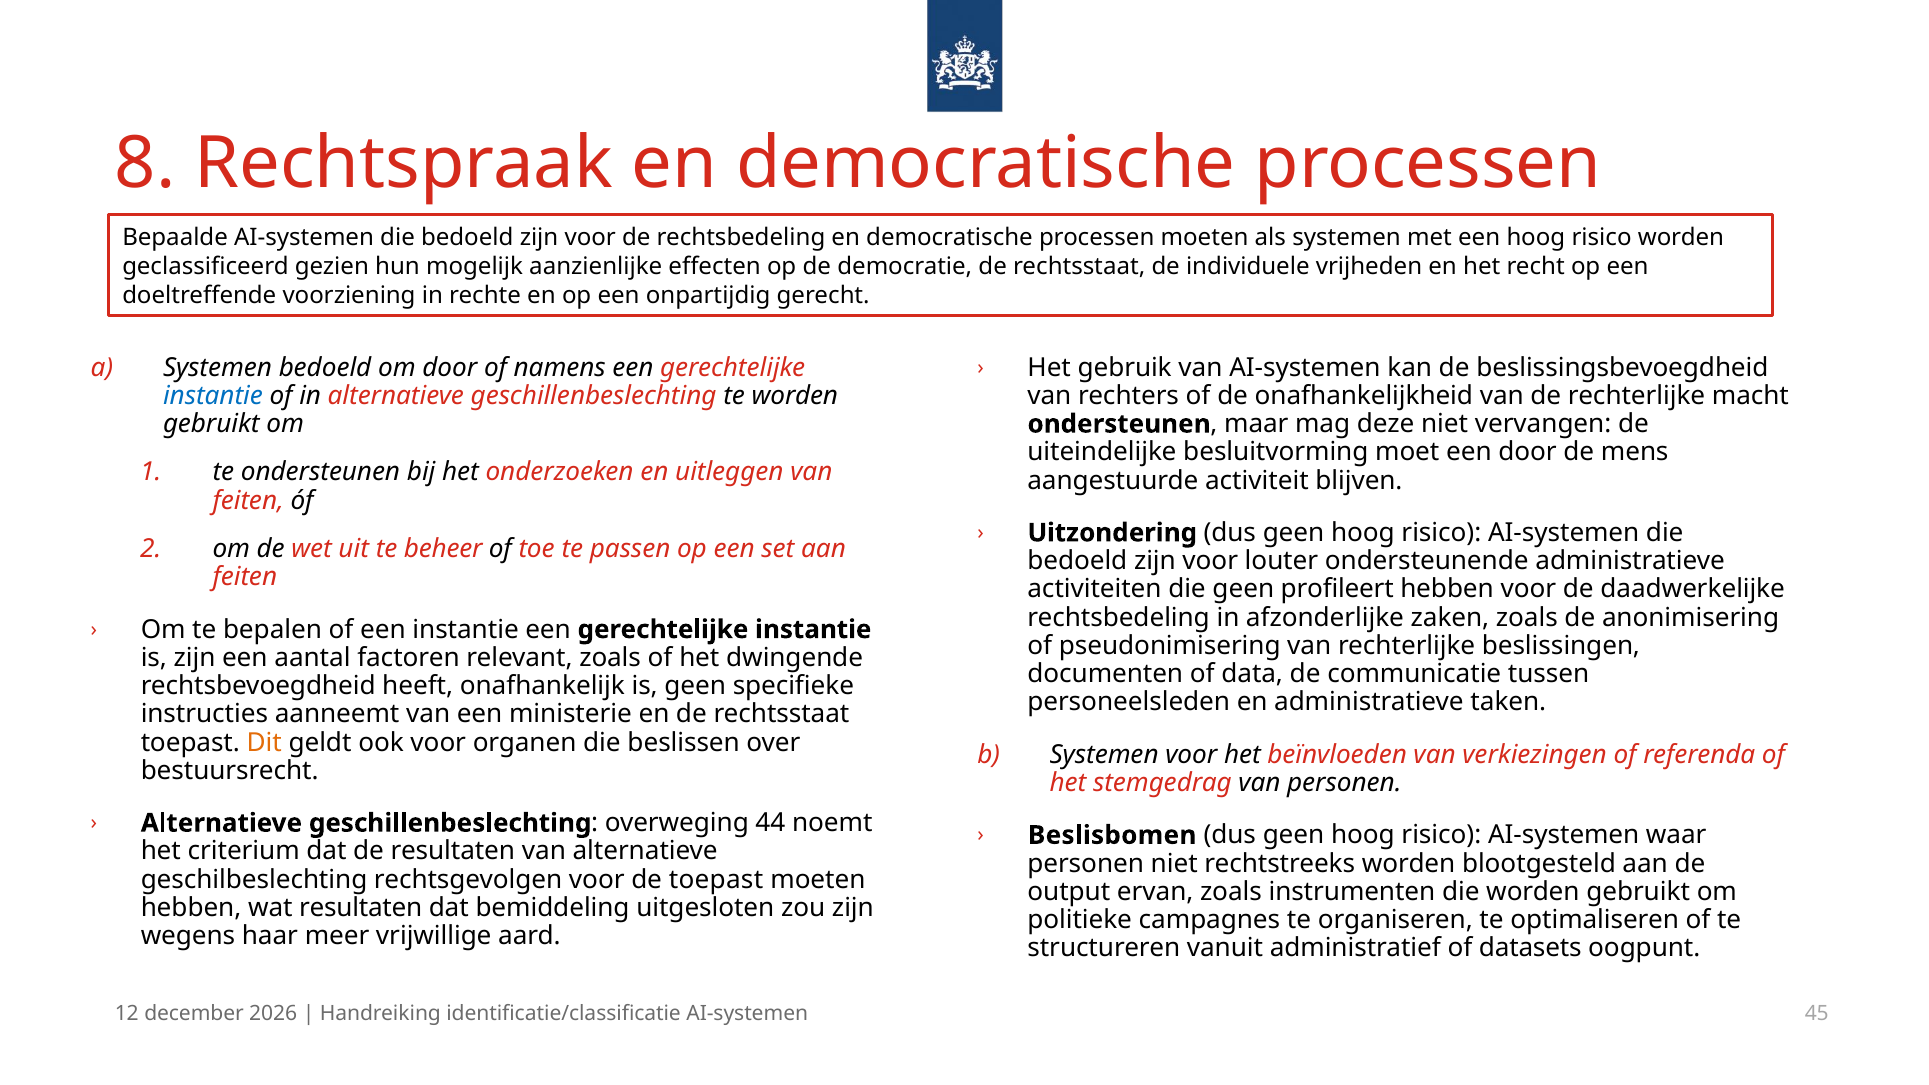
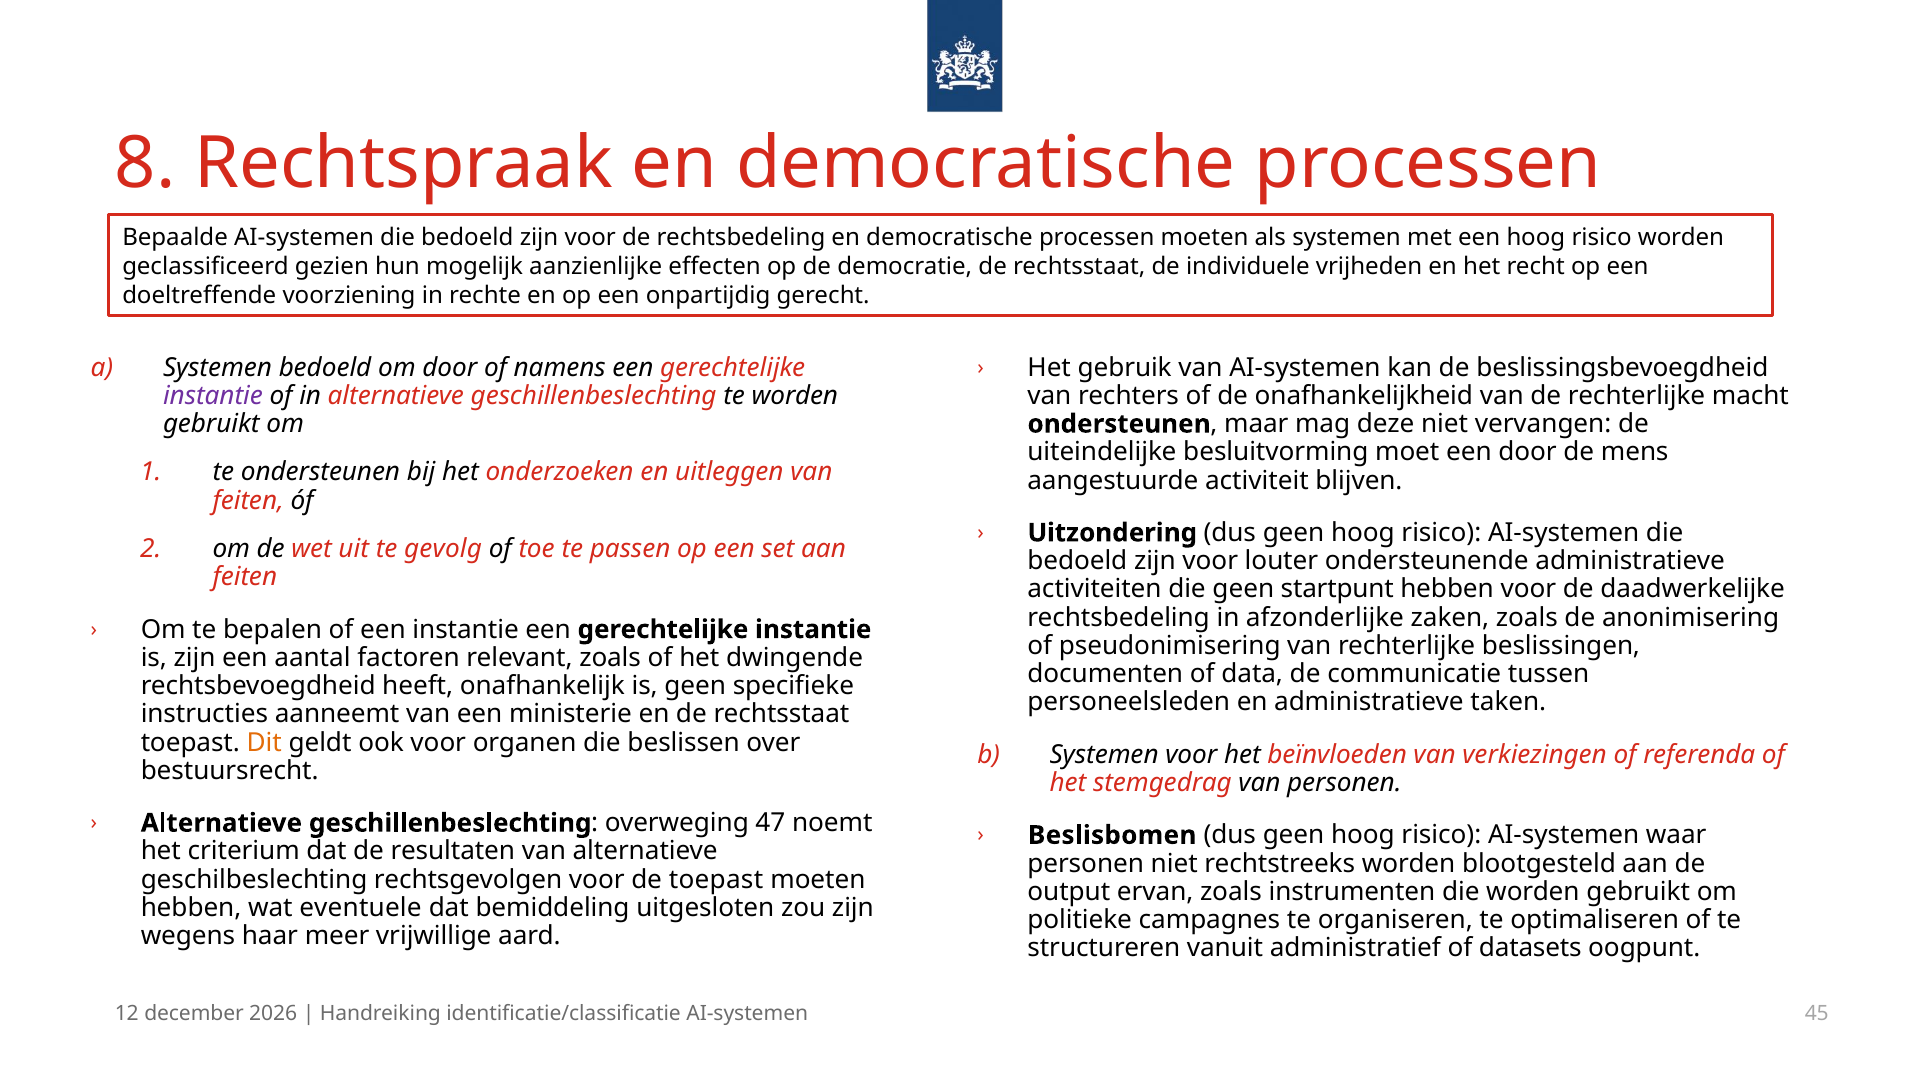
instantie colour: blue -> purple (213, 396)
beheer: beheer -> gevolg (443, 549)
profileert: profileert -> startpunt (1337, 589)
44: 44 -> 47 (770, 823)
wat resultaten: resultaten -> eventuele (360, 908)
